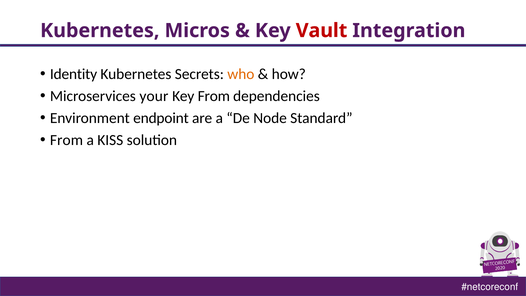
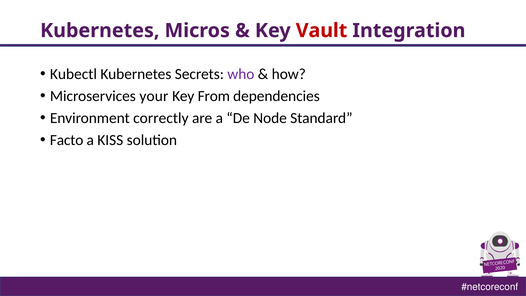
Identity: Identity -> Kubectl (73, 74)
who colour: orange -> purple (241, 74)
endpoint: endpoint -> correctly (161, 118)
From: From -> Facto (67, 140)
